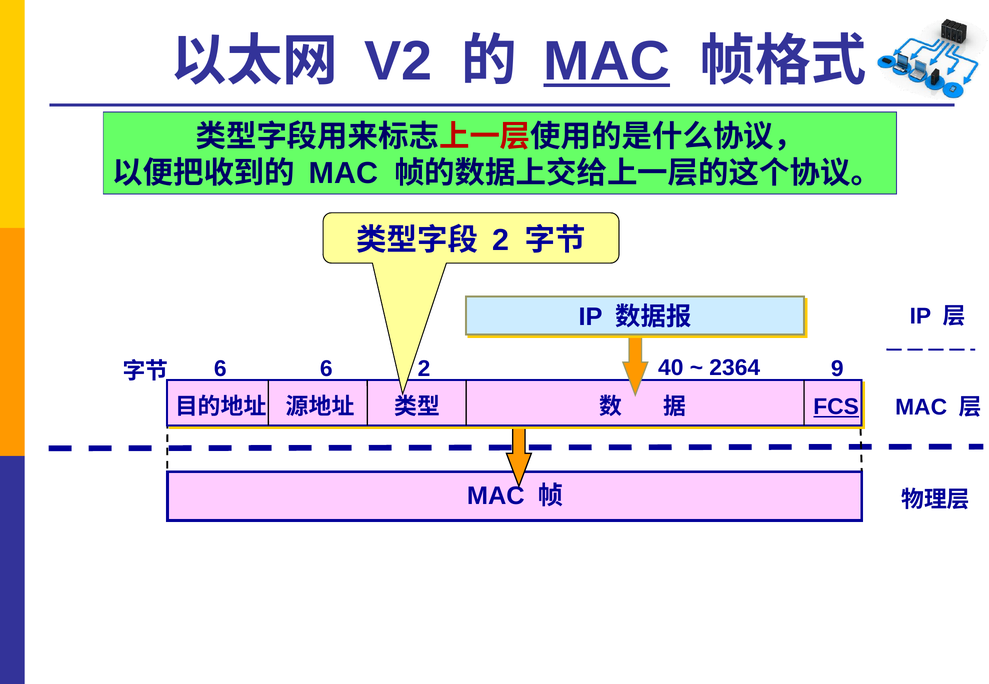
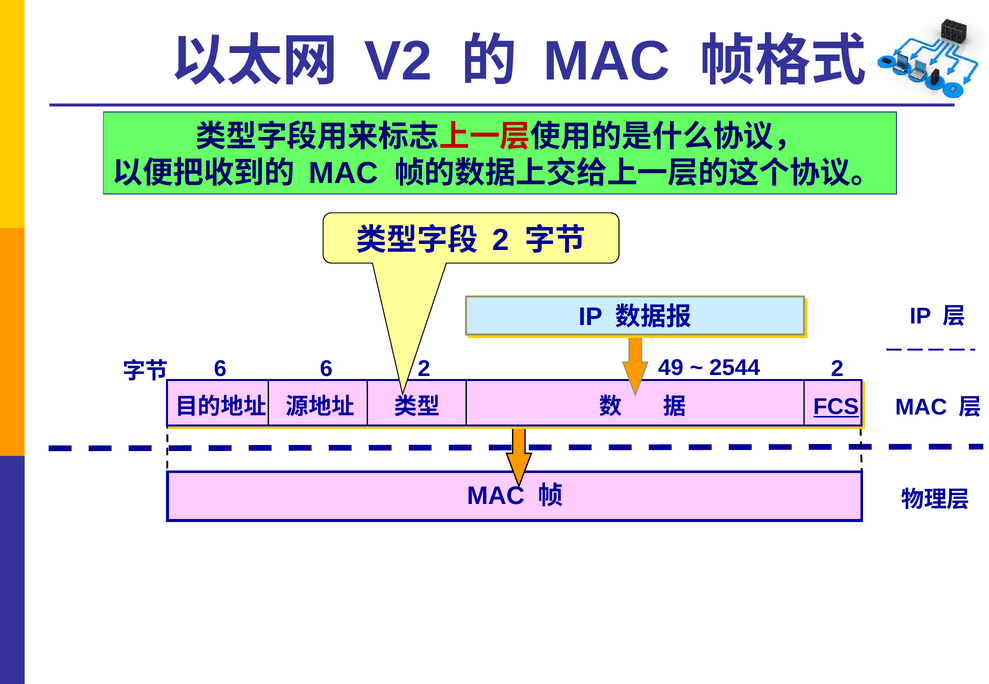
MAC underline: present -> none (607, 61)
9: 9 -> 2 (837, 369)
40: 40 -> 49 (671, 368)
2364: 2364 -> 2544 (735, 368)
